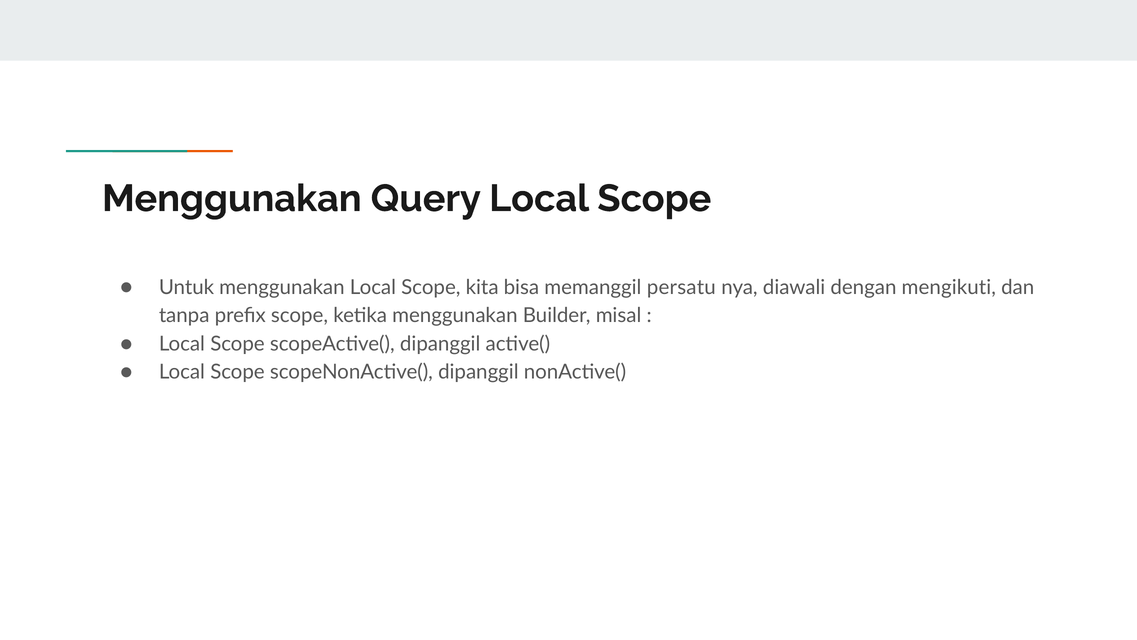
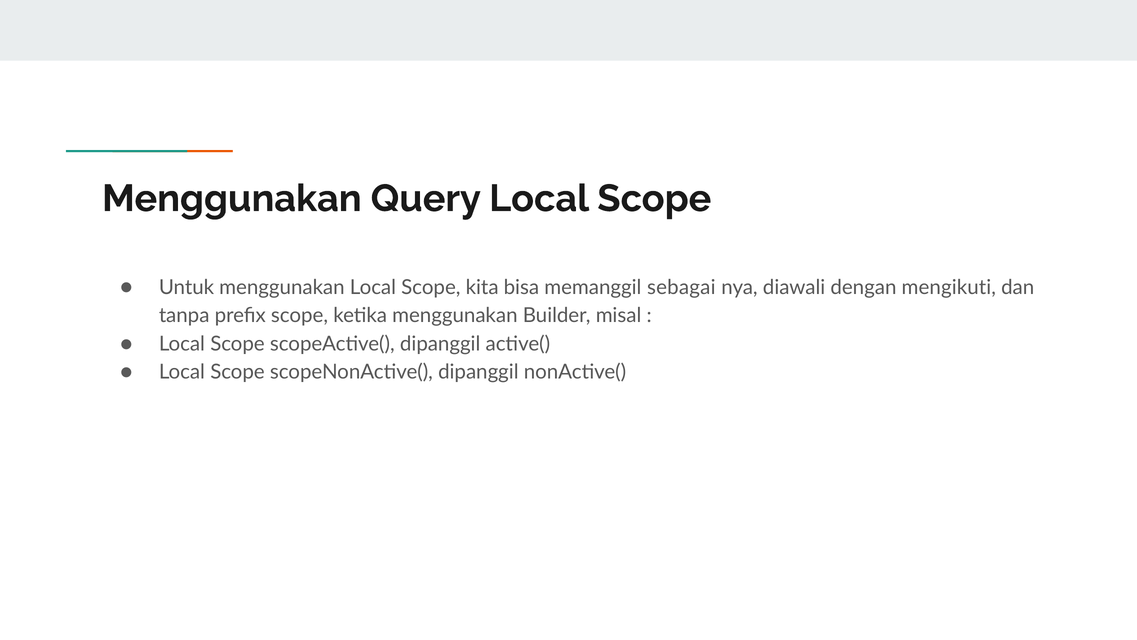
persatu: persatu -> sebagai (681, 287)
